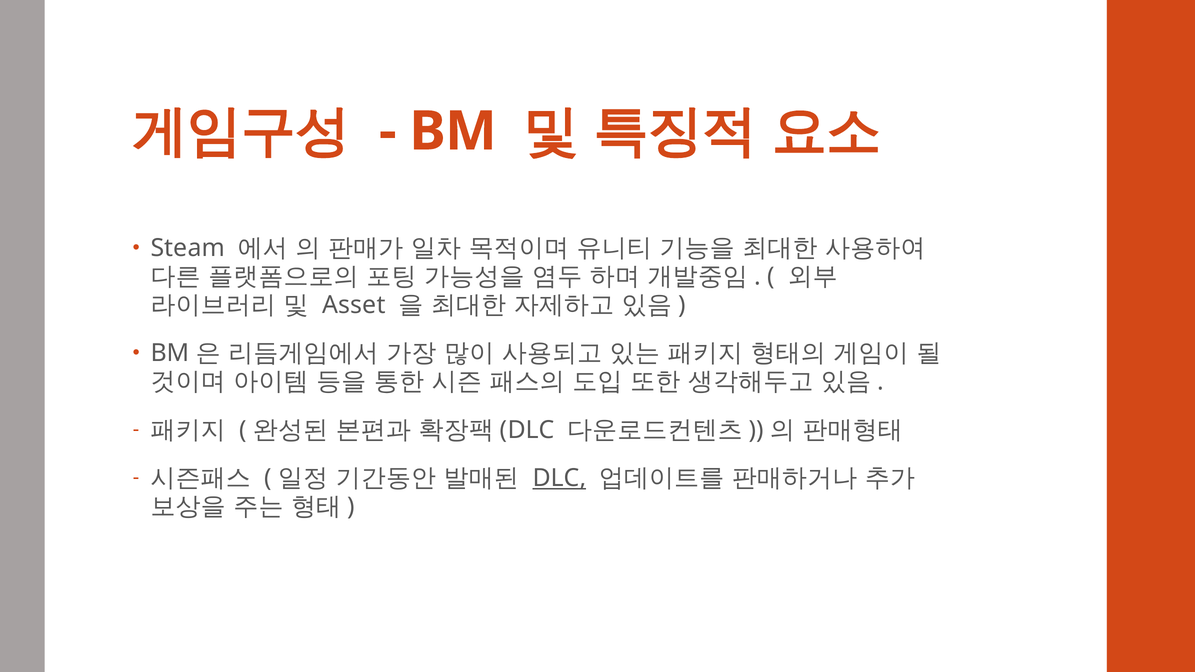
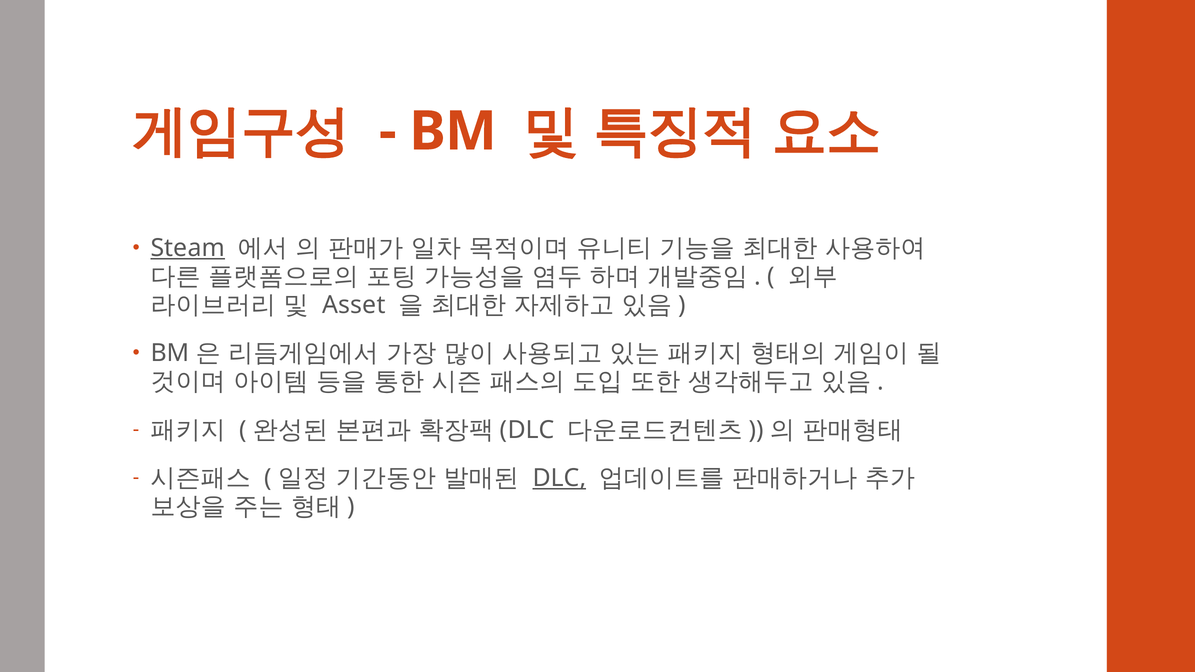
Steam underline: none -> present (188, 248)
